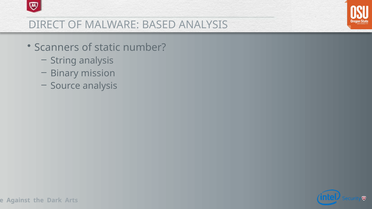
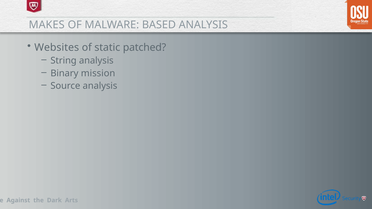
DIRECT: DIRECT -> MAKES (47, 25)
Scanners: Scanners -> Websites (57, 47)
number: number -> patched (145, 47)
